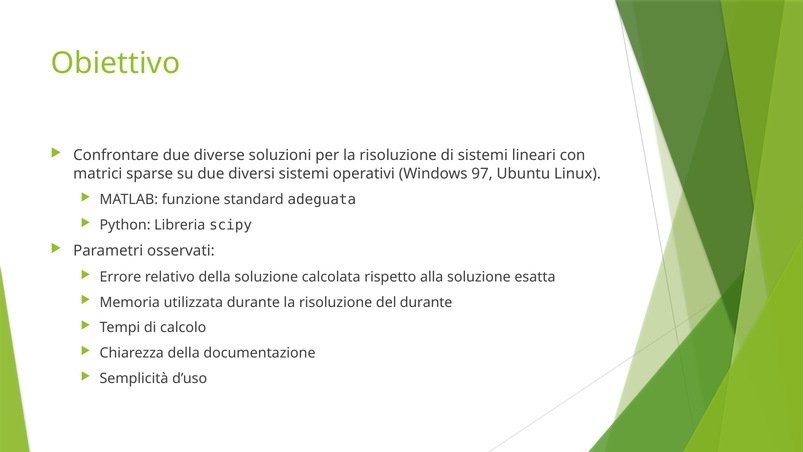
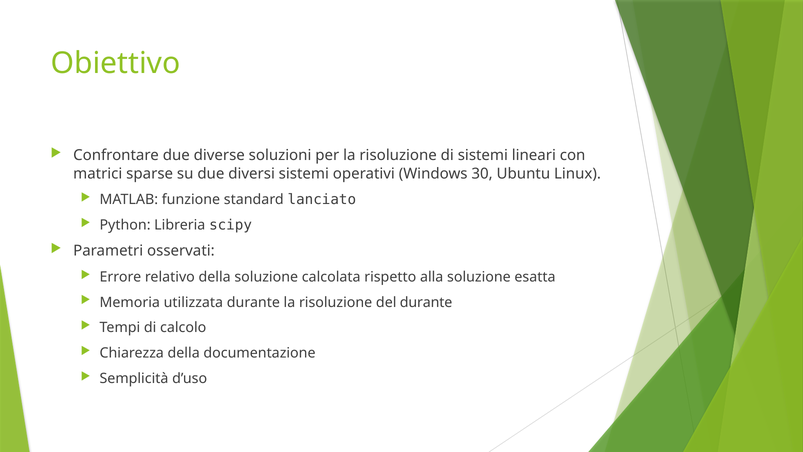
97: 97 -> 30 (482, 173)
adeguata: adeguata -> lanciato (322, 199)
